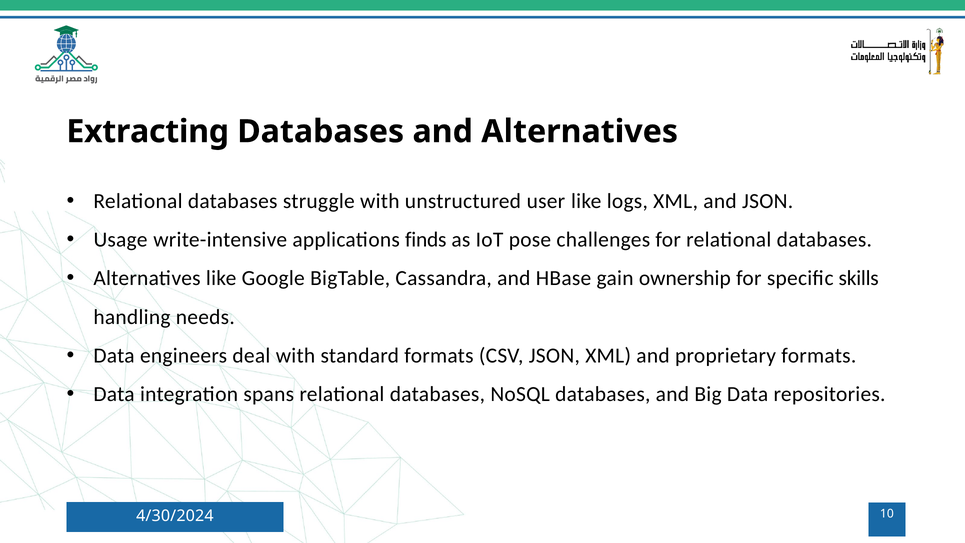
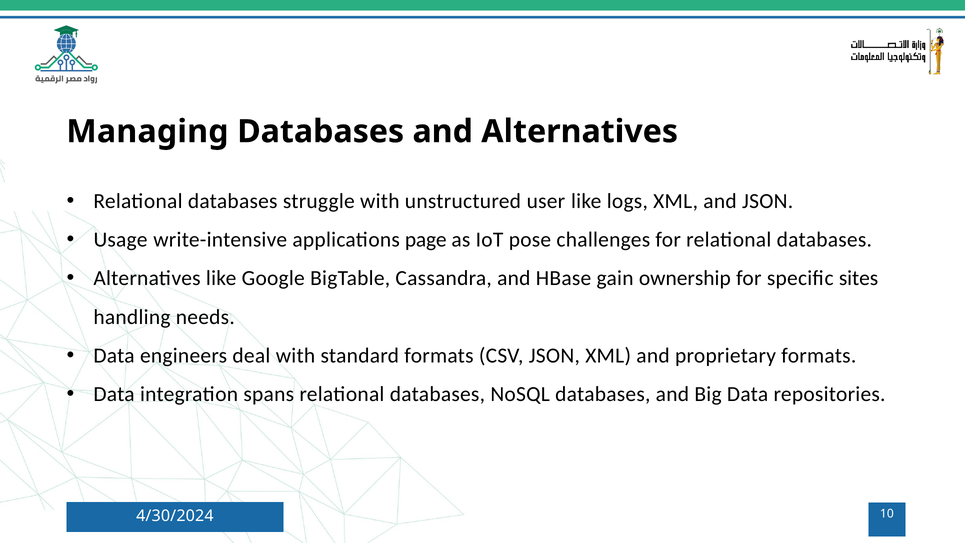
Extracting: Extracting -> Managing (147, 132)
finds: finds -> page (426, 240)
skills: skills -> sites (859, 278)
